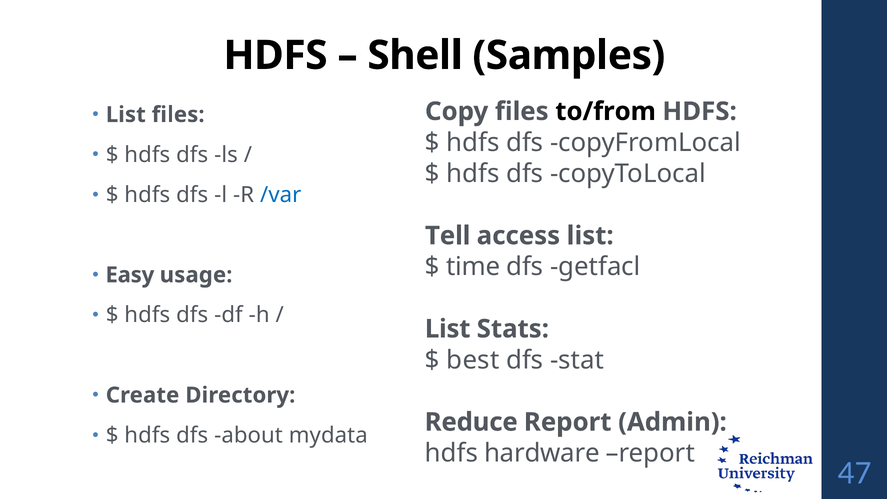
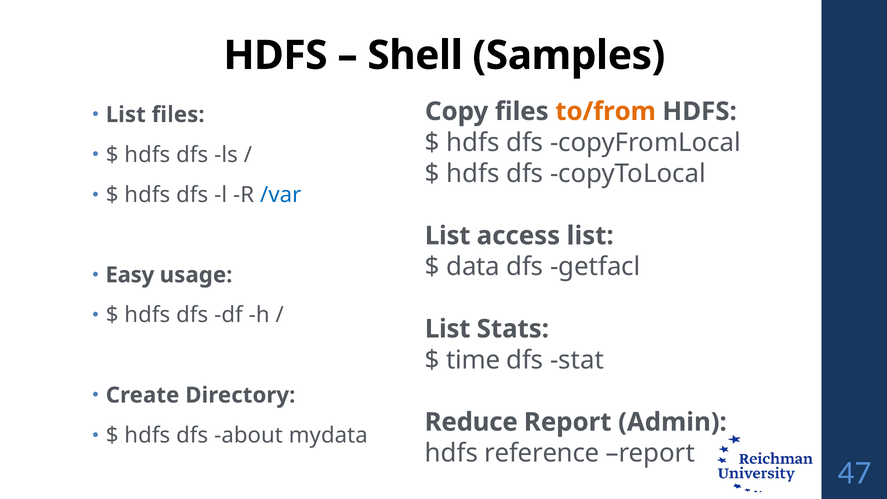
to/from colour: black -> orange (606, 111)
Tell: Tell -> List (448, 236)
time: time -> data (473, 267)
best: best -> time (473, 360)
hardware: hardware -> reference (542, 453)
